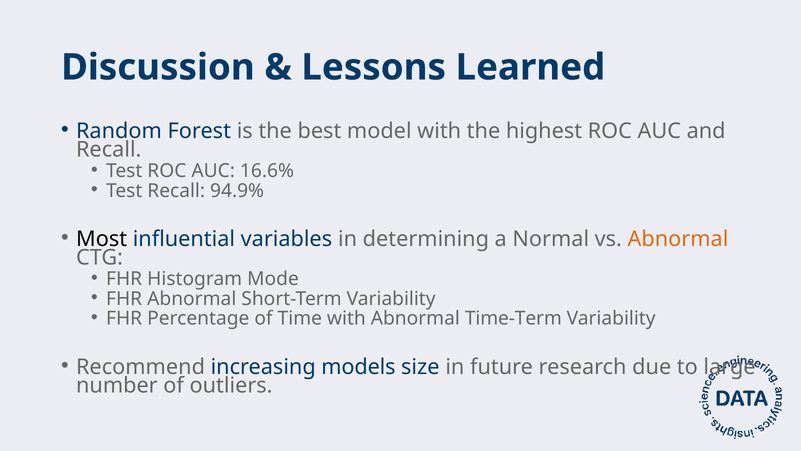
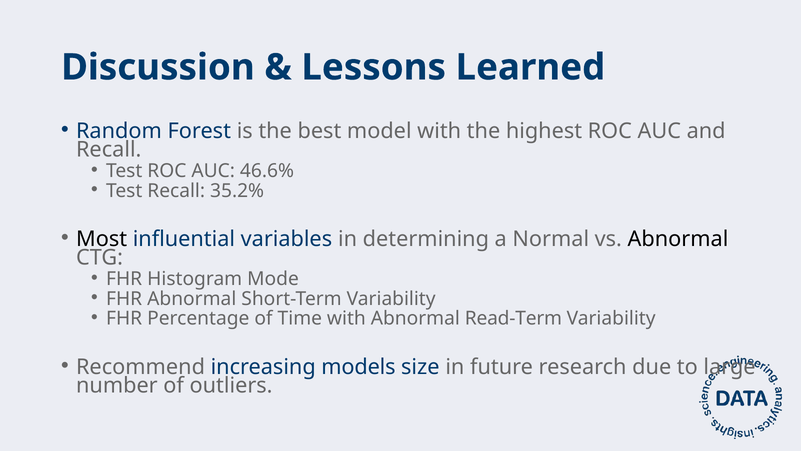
16.6%: 16.6% -> 46.6% (267, 171)
94.9%: 94.9% -> 35.2% (237, 191)
Abnormal colour: orange -> black (678, 239)
Time-Term: Time-Term -> Read-Term (513, 318)
